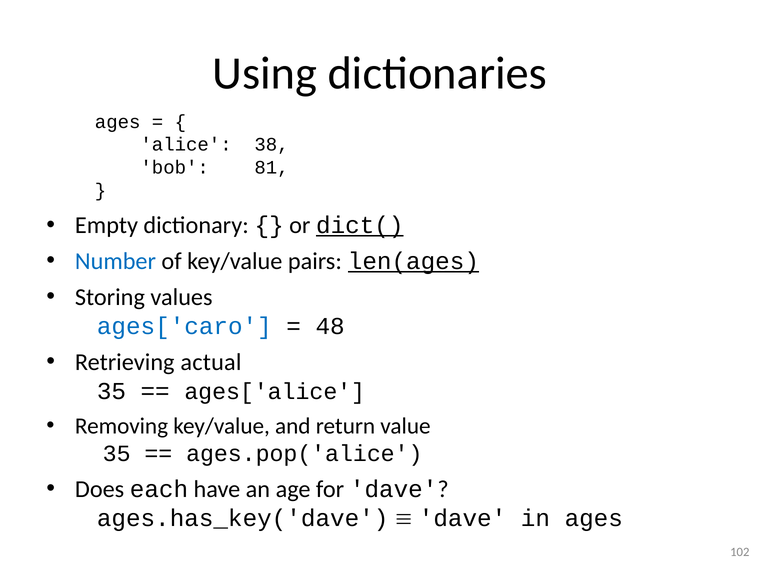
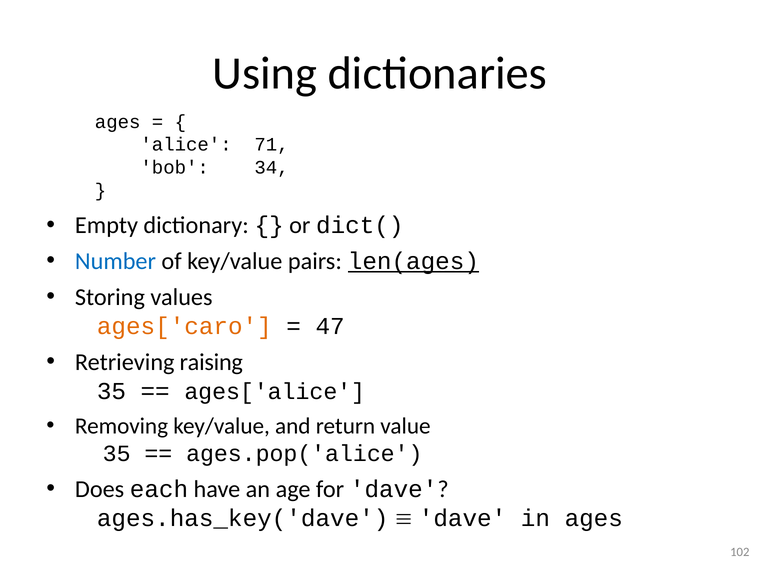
38: 38 -> 71 (272, 145)
81: 81 -> 34 (272, 167)
dict( underline: present -> none (360, 225)
ages['caro colour: blue -> orange (184, 326)
48: 48 -> 47 (330, 326)
actual: actual -> raising (211, 362)
